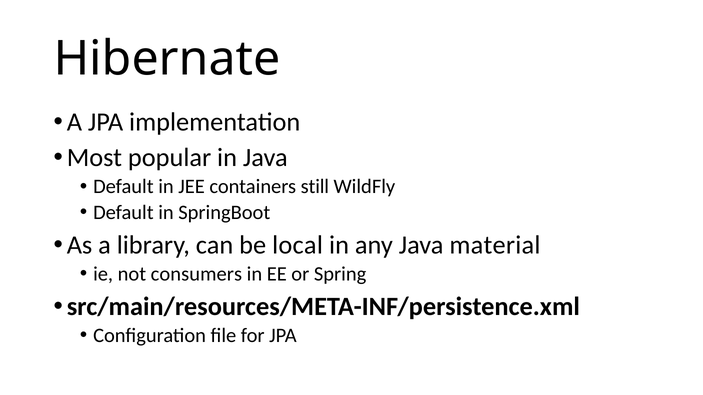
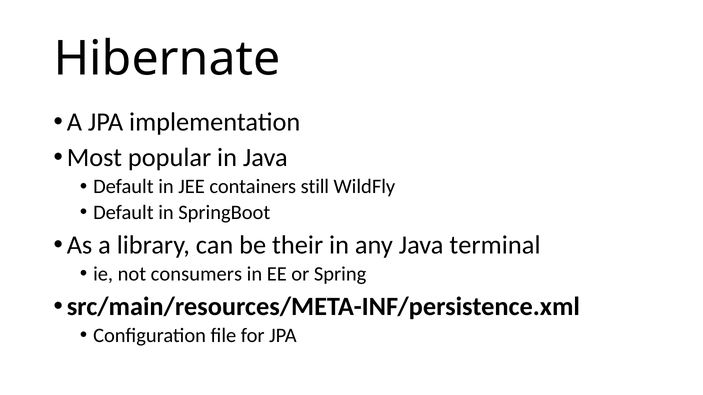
local: local -> their (298, 245)
material: material -> terminal (495, 245)
